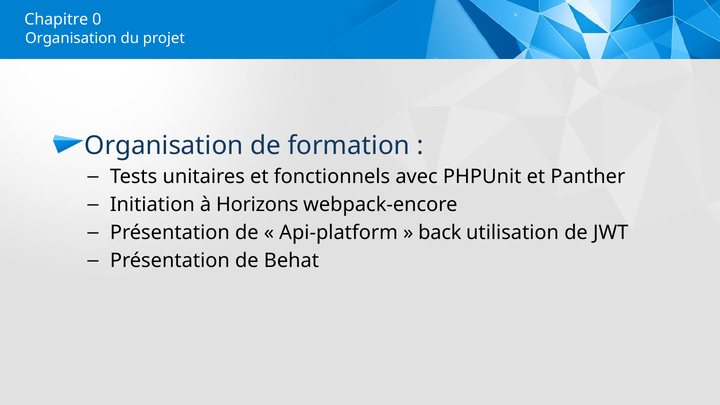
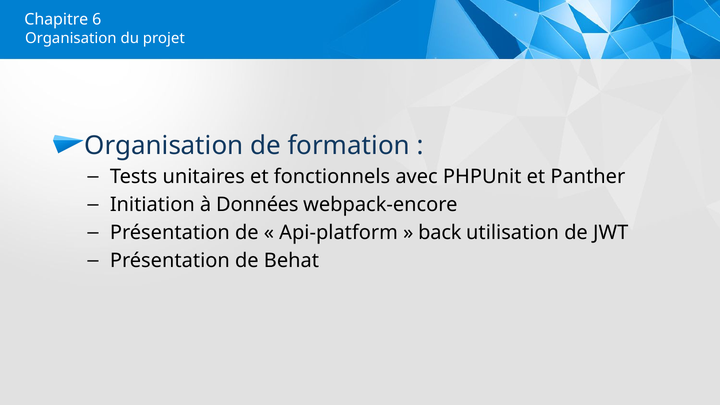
0: 0 -> 6 (97, 20)
Horizons: Horizons -> Données (257, 205)
